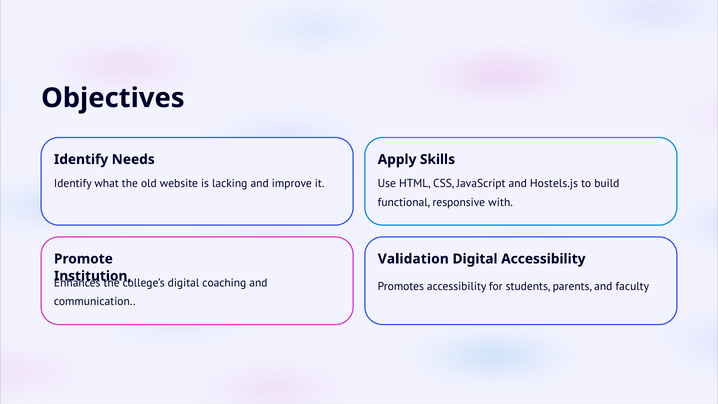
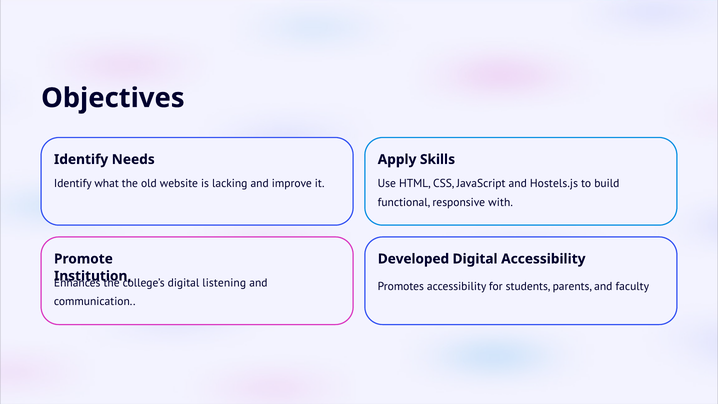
Validation: Validation -> Developed (413, 259)
coaching: coaching -> listening (224, 283)
